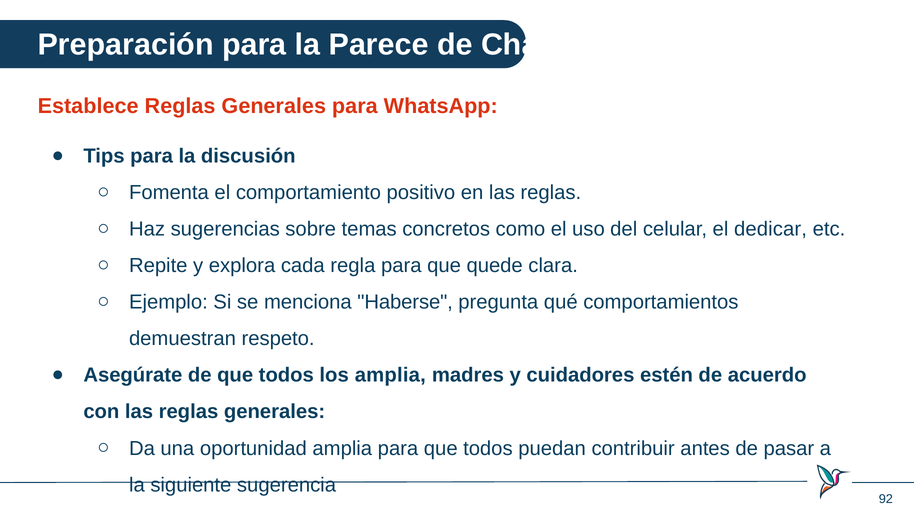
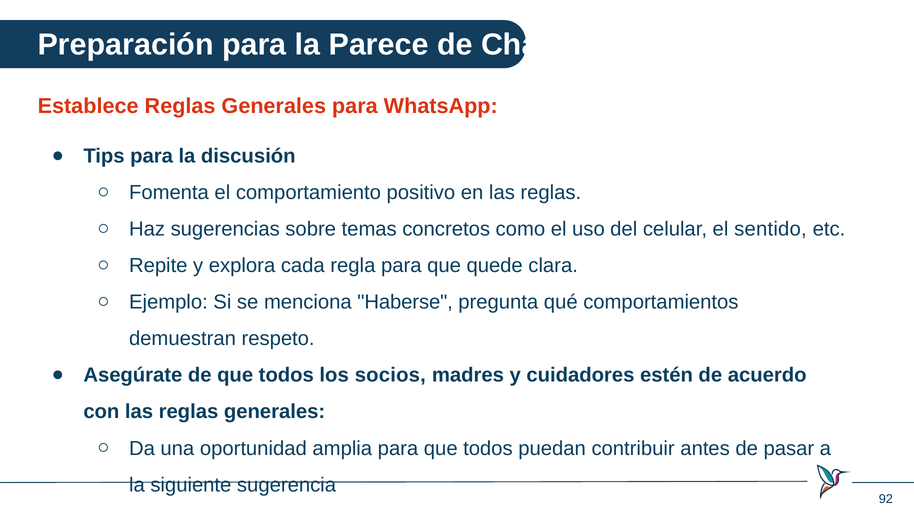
dedicar: dedicar -> sentido (770, 229)
los amplia: amplia -> socios (390, 375)
